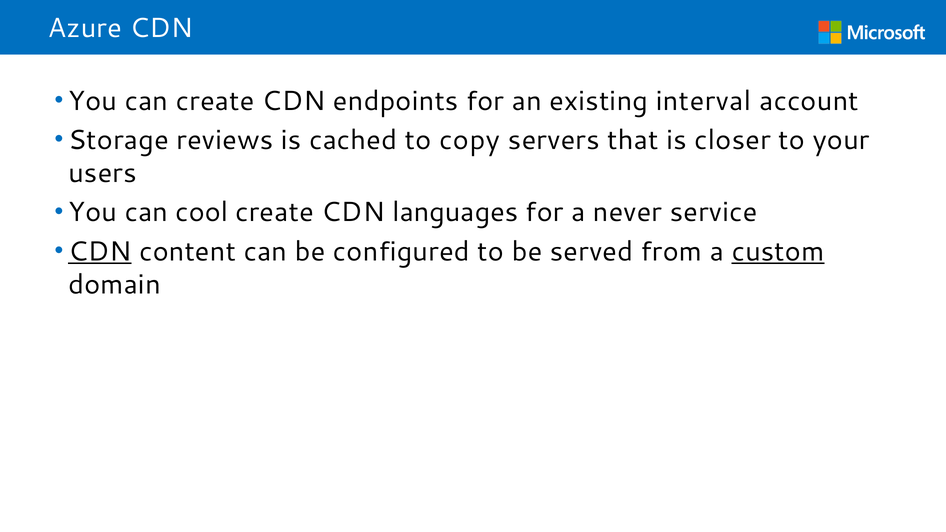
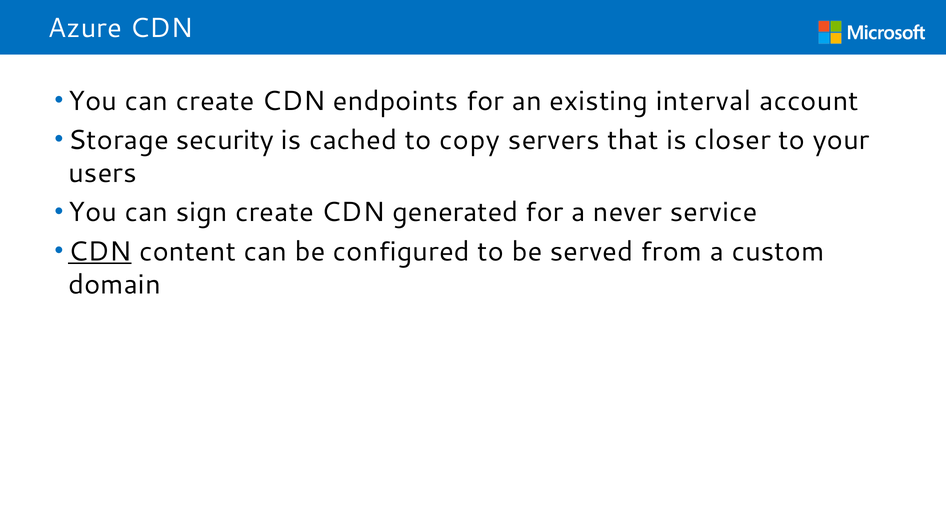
reviews: reviews -> security (225, 140)
cool: cool -> sign (202, 212)
languages: languages -> generated (455, 212)
custom underline: present -> none (778, 251)
